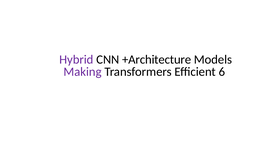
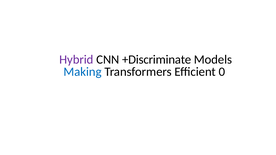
+Architecture: +Architecture -> +Discriminate (157, 60)
Making colour: purple -> blue (83, 72)
6: 6 -> 0 (222, 72)
